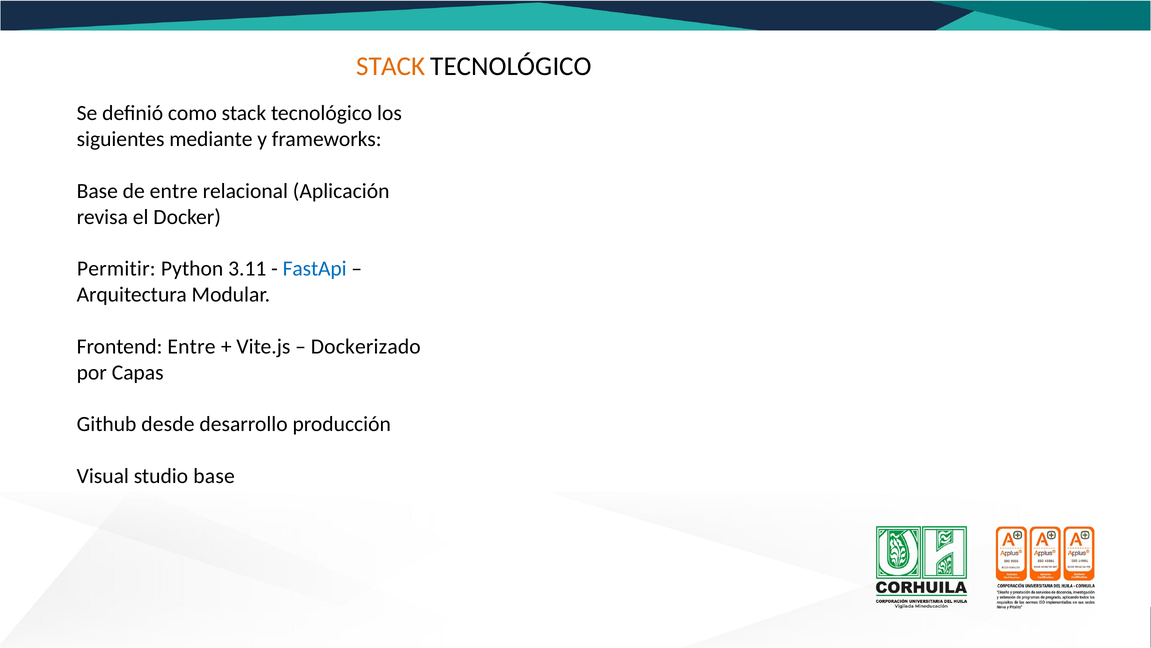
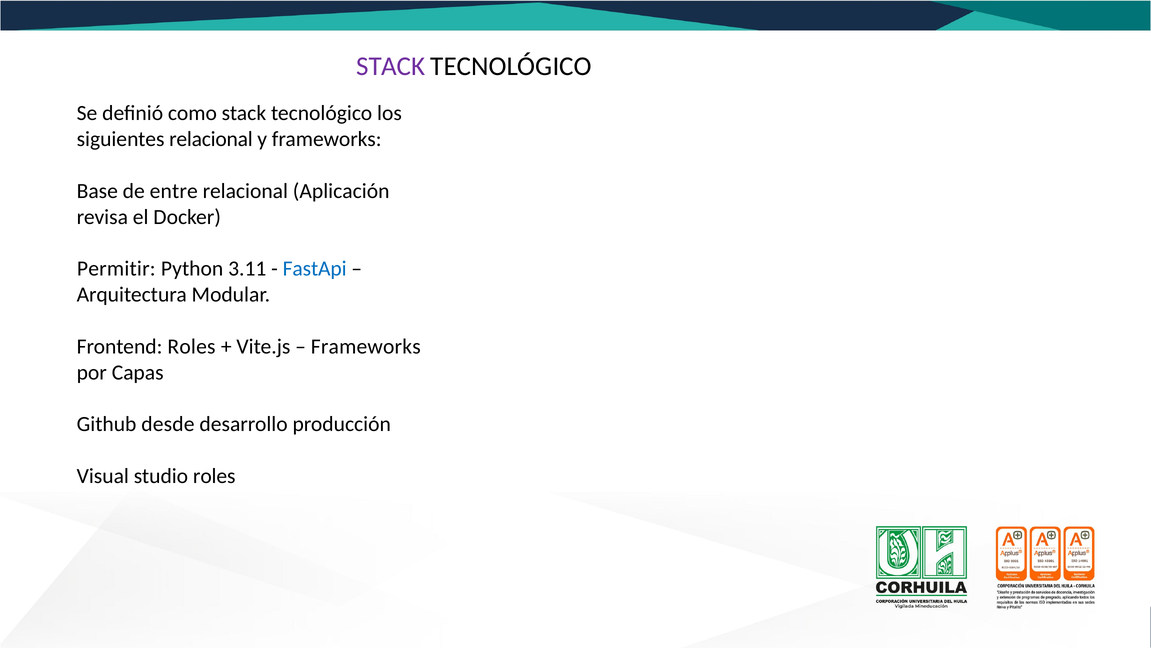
STACK colour: orange -> purple (391, 66)
siguientes mediante: mediante -> relacional (211, 139)
Frontend Entre: Entre -> Roles (192, 346)
Dockerizado: Dockerizado -> Frameworks (366, 346)
studio base: base -> roles (214, 476)
